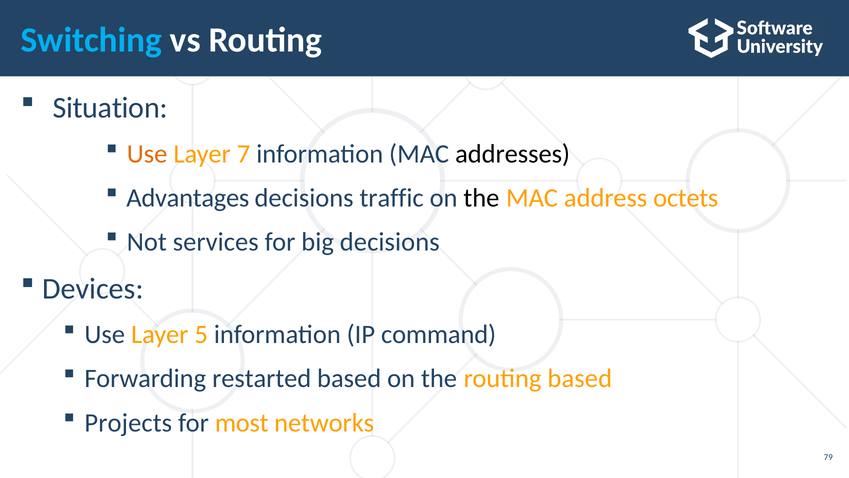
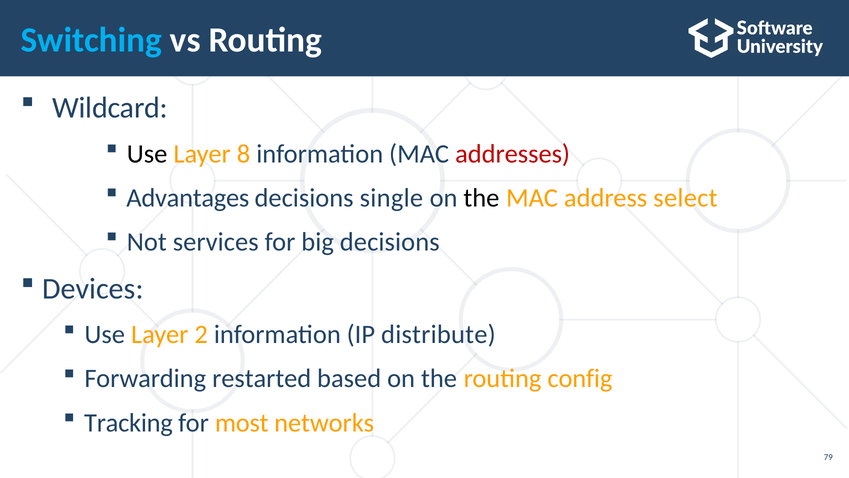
Situation: Situation -> Wildcard (110, 108)
Use colour: orange -> black (147, 154)
7: 7 -> 8 (244, 154)
addresses colour: black -> red (513, 154)
traffic: traffic -> single (391, 198)
octets: octets -> select (685, 198)
5: 5 -> 2 (201, 334)
command: command -> distribute (438, 334)
routing based: based -> config (580, 378)
Projects: Projects -> Tracking (128, 422)
